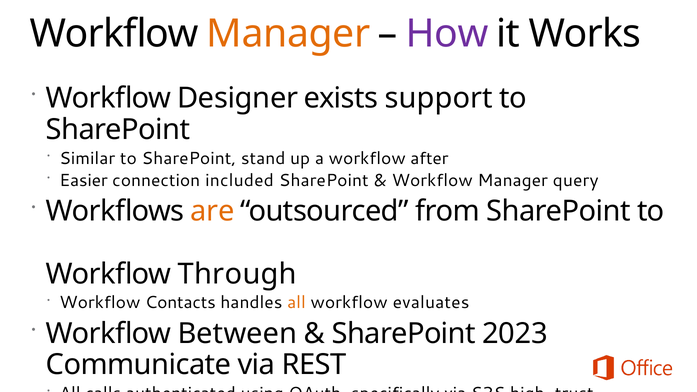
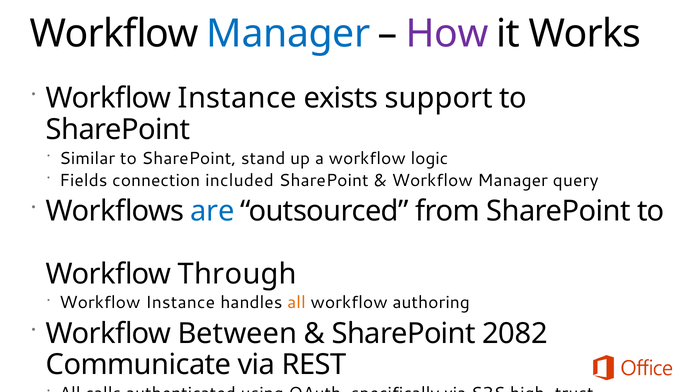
Manager colour: orange -> blue (288, 34)
Designer: Designer -> Instance (237, 98)
after: after -> logic (429, 158)
Easier: Easier -> Fields (83, 181)
are colour: orange -> blue (213, 211)
Contacts: Contacts -> Instance (180, 303)
evaluates: evaluates -> authoring (431, 303)
2023: 2023 -> 2082 (515, 334)
